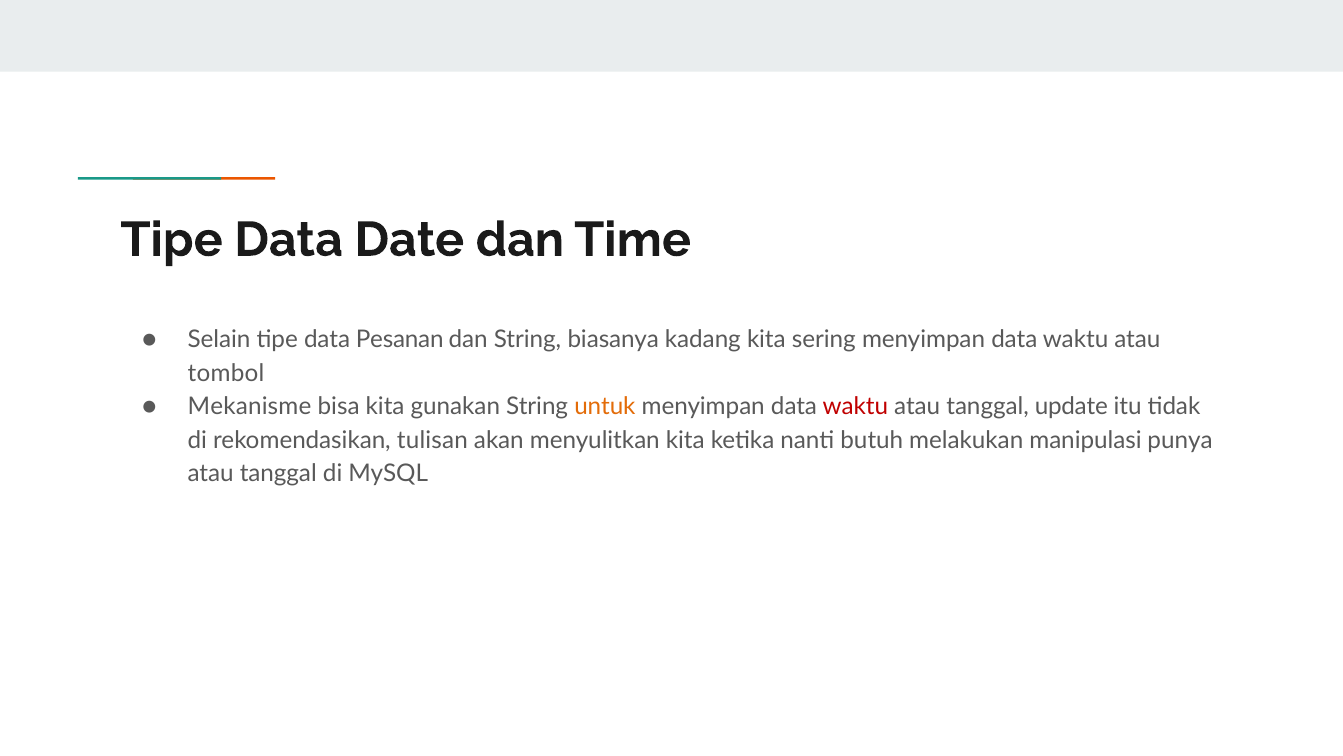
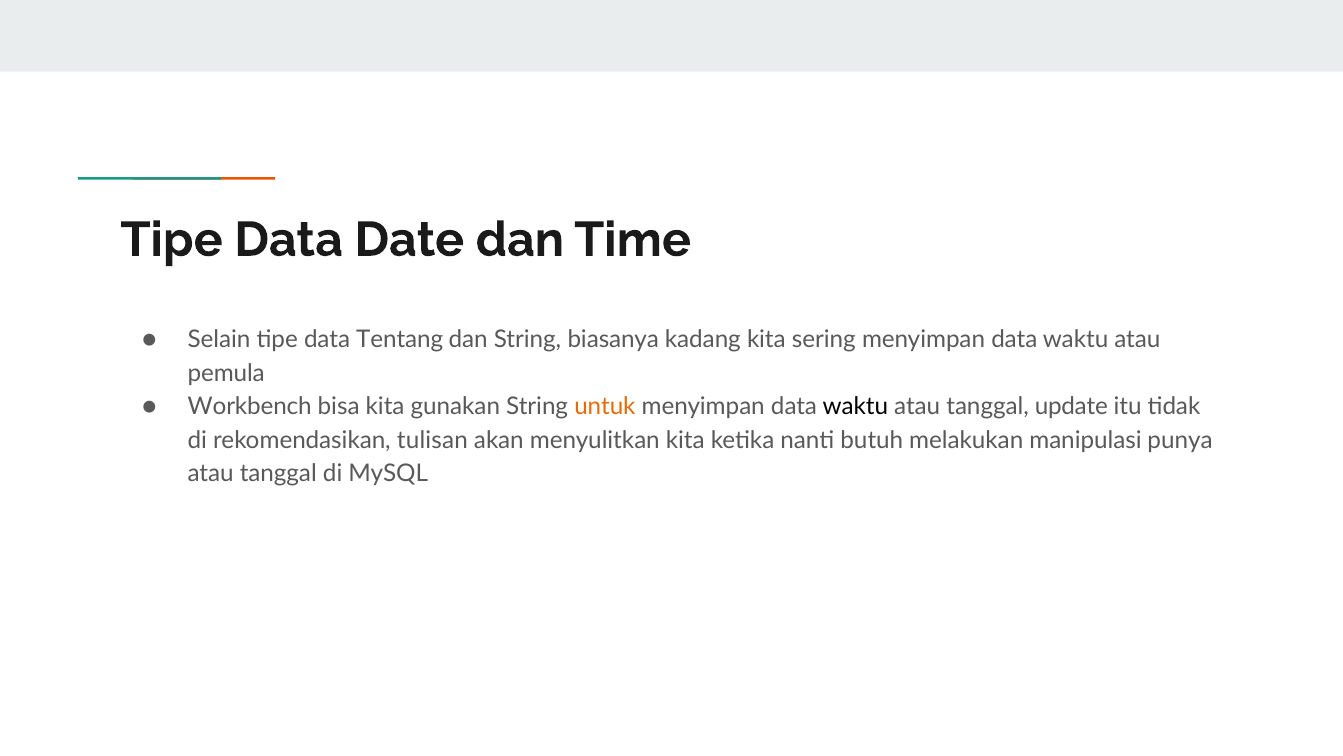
Pesanan: Pesanan -> Tentang (400, 339)
tombol: tombol -> pemula (226, 373)
Mekanisme: Mekanisme -> Workbench (250, 406)
waktu colour: red -> black (855, 406)
